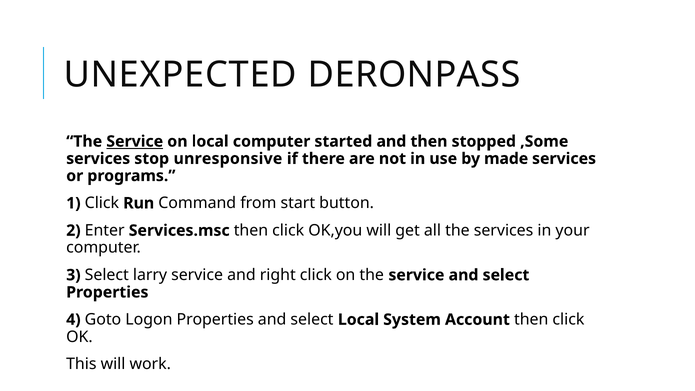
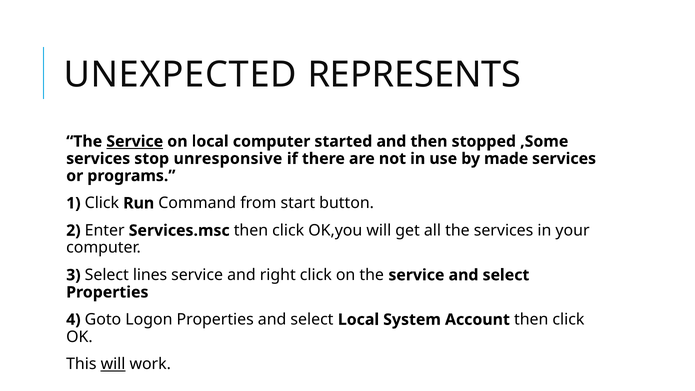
DERONPASS: DERONPASS -> REPRESENTS (414, 75)
larry: larry -> lines (150, 275)
will underline: none -> present (113, 364)
